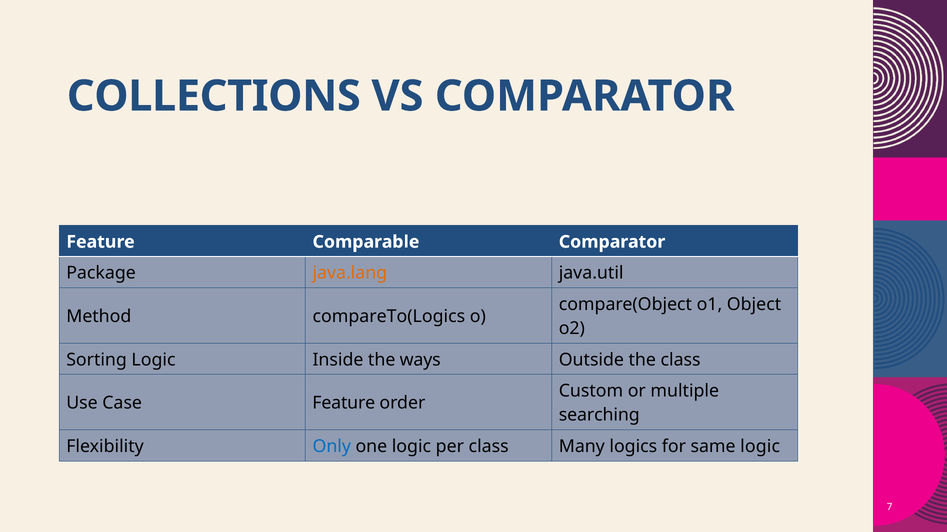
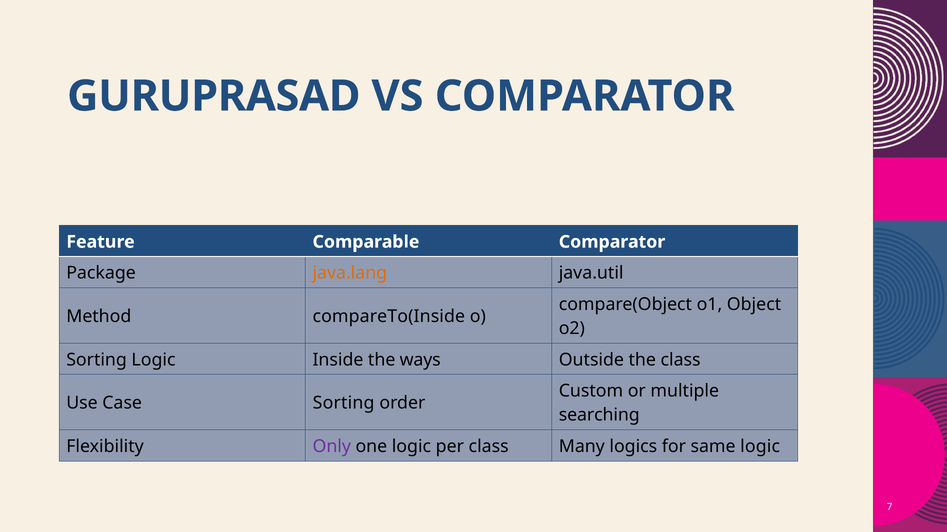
COLLECTIONS: COLLECTIONS -> GURUPRASAD (214, 96)
compareTo(Logics: compareTo(Logics -> compareTo(Inside (389, 317)
Case Feature: Feature -> Sorting (344, 404)
Only colour: blue -> purple (332, 447)
